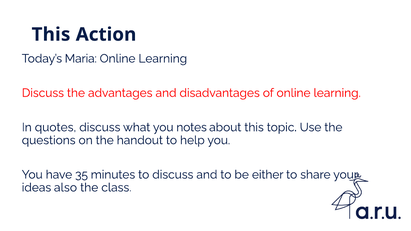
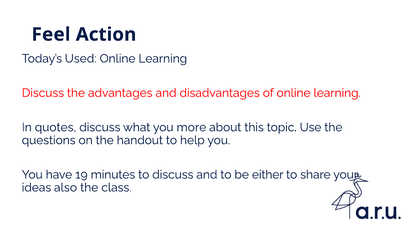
This: This -> Feel (51, 35)
Maria: Maria -> Used (81, 59)
notes: notes -> more (191, 127)
35: 35 -> 19 (81, 175)
